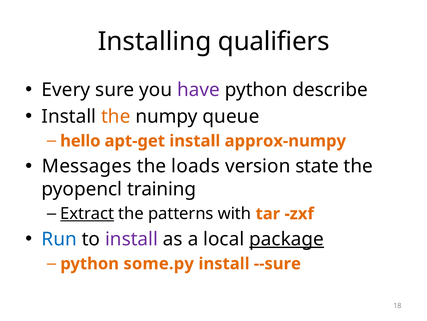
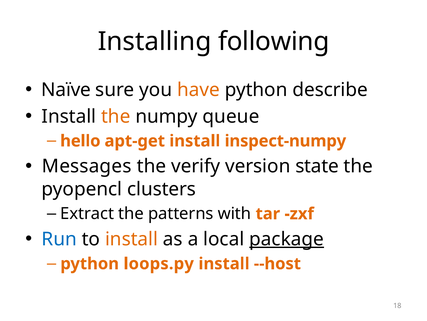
qualifiers: qualifiers -> following (274, 41)
Every: Every -> Naïve (66, 90)
have colour: purple -> orange (198, 90)
approx-numpy: approx-numpy -> inspect-numpy (285, 141)
loads: loads -> verify (196, 166)
training: training -> clusters (162, 189)
Extract underline: present -> none (87, 213)
install colour: purple -> orange (132, 239)
some.py: some.py -> loops.py (159, 263)
--sure: --sure -> --host (277, 263)
